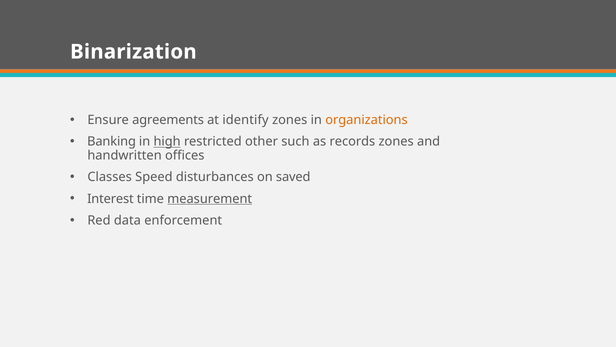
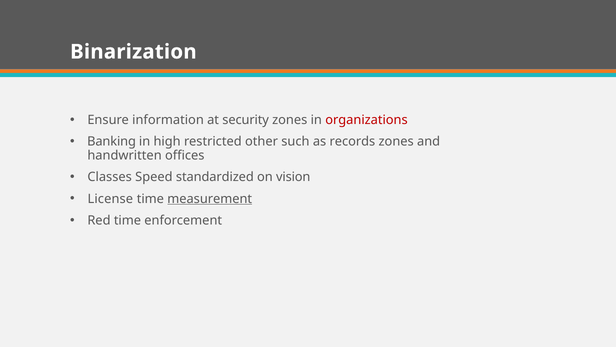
agreements: agreements -> information (168, 120)
identify: identify -> security (246, 120)
organizations colour: orange -> red (366, 120)
high underline: present -> none (167, 141)
disturbances: disturbances -> standardized (215, 177)
saved: saved -> vision (293, 177)
Interest: Interest -> License (110, 198)
Red data: data -> time (127, 220)
